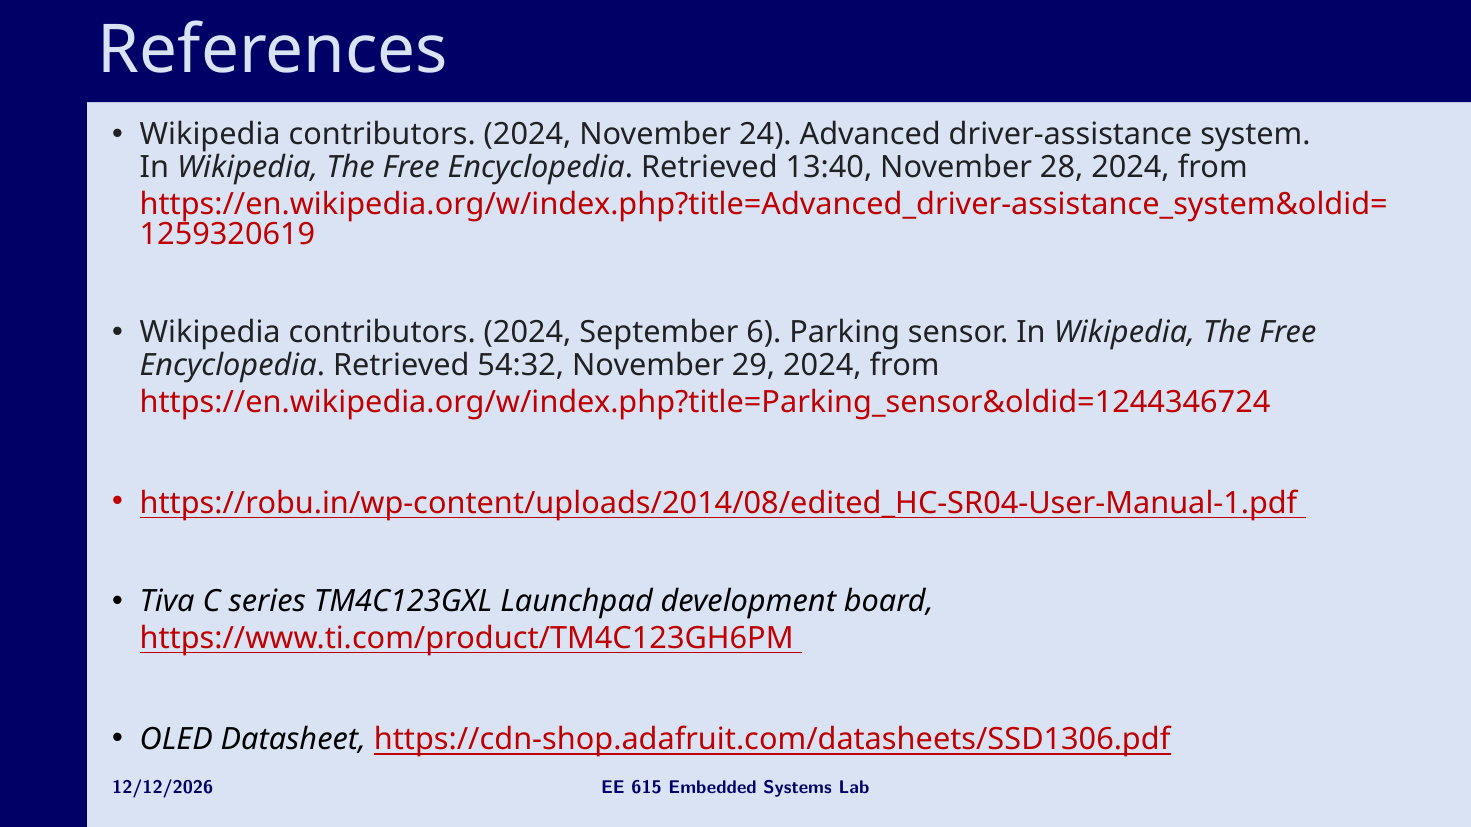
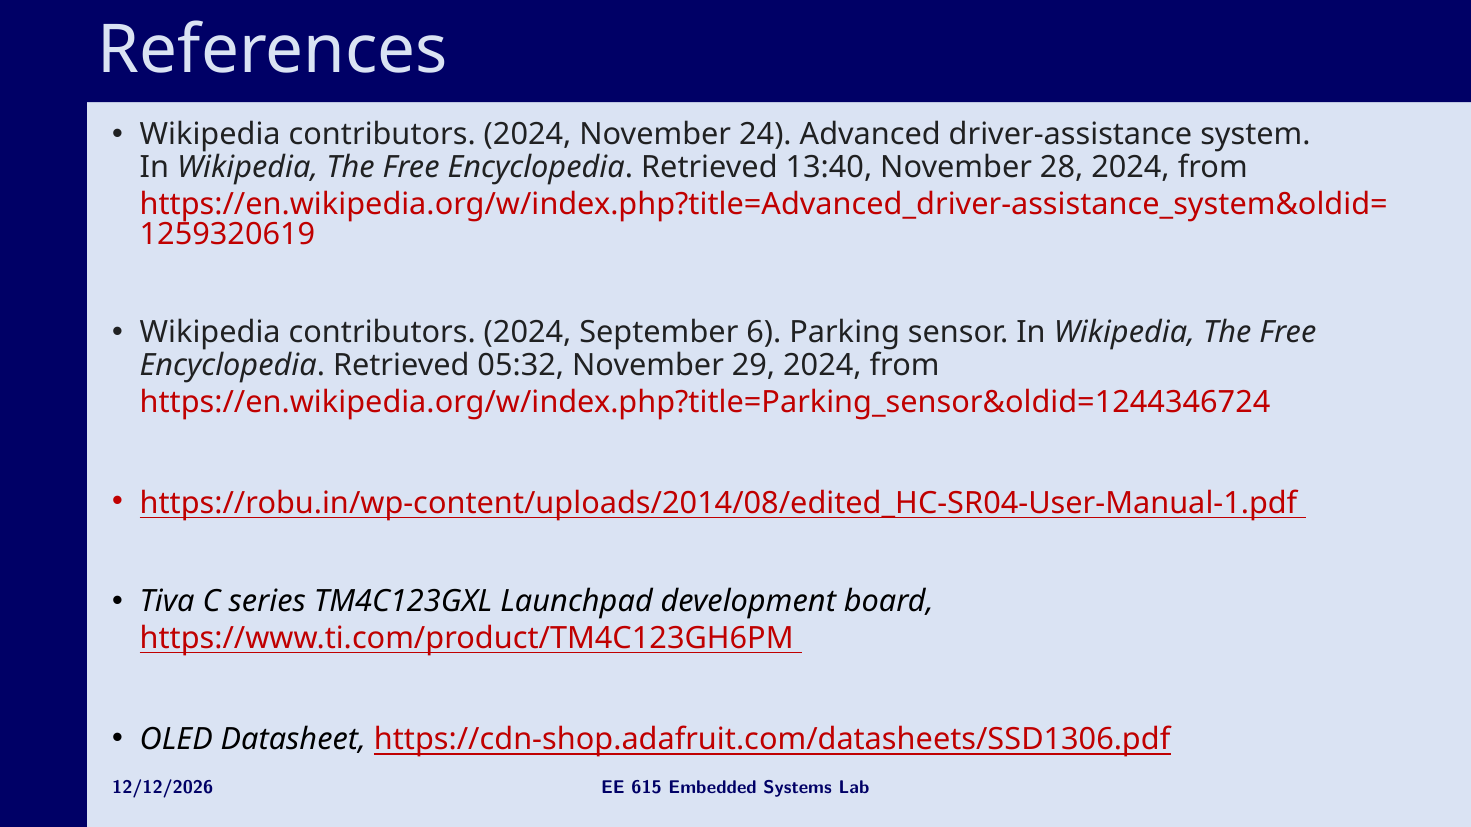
54:32: 54:32 -> 05:32 (521, 366)
